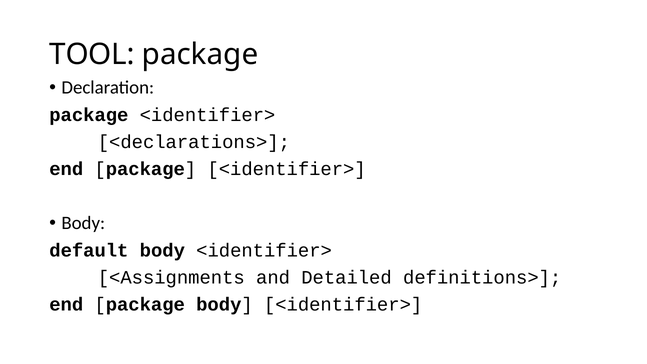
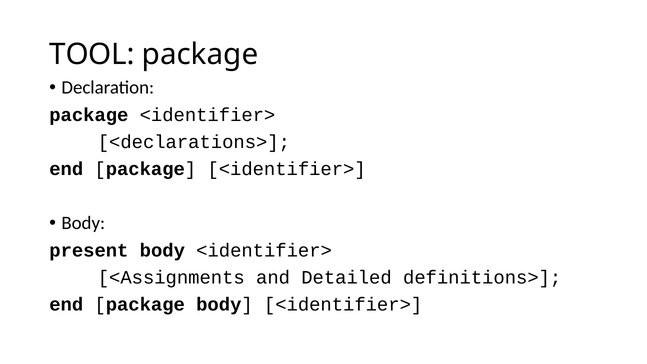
default: default -> present (89, 250)
